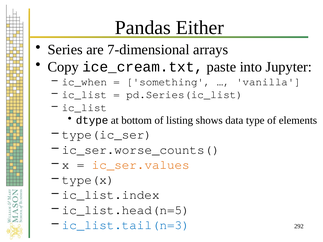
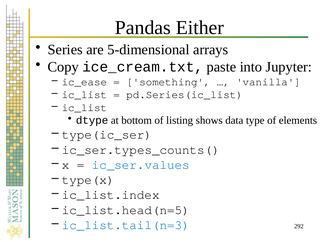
7-dimensional: 7-dimensional -> 5-dimensional (148, 50)
ic_when: ic_when -> ic_ease (84, 82)
ic_ser.worse_counts(: ic_ser.worse_counts( -> ic_ser.types_counts( (141, 150)
ic_ser.values colour: orange -> blue (141, 165)
